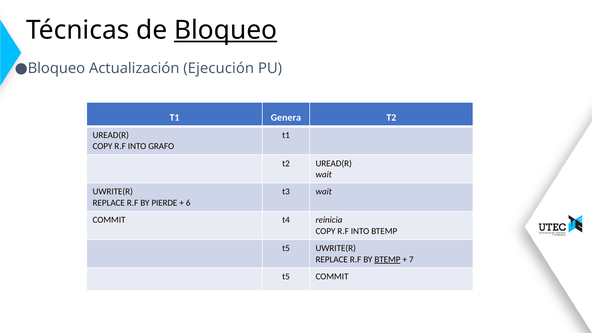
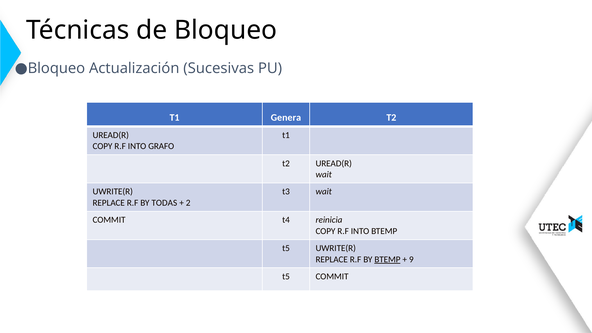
Bloqueo underline: present -> none (226, 30)
Ejecución: Ejecución -> Sucesivas (219, 68)
PIERDE: PIERDE -> TODAS (164, 203)
6: 6 -> 2 (188, 203)
7: 7 -> 9 (411, 259)
